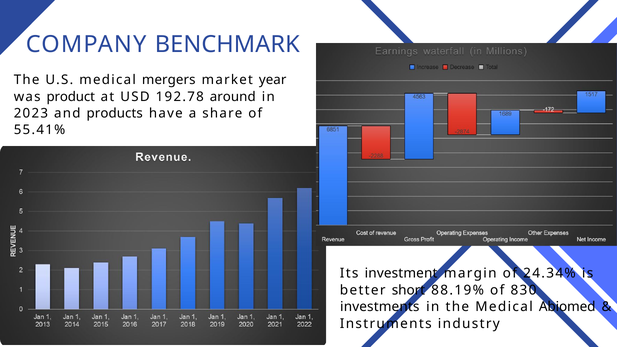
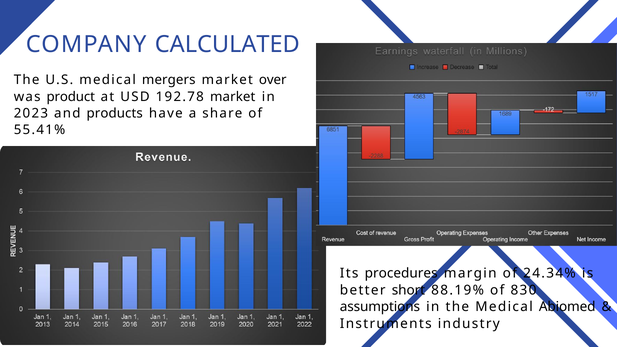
BENCHMARK: BENCHMARK -> CALCULATED (227, 44)
year: year -> over (273, 80)
192.78 around: around -> market (233, 97)
investment: investment -> procedures (401, 273)
investments: investments -> assumptions (380, 307)
